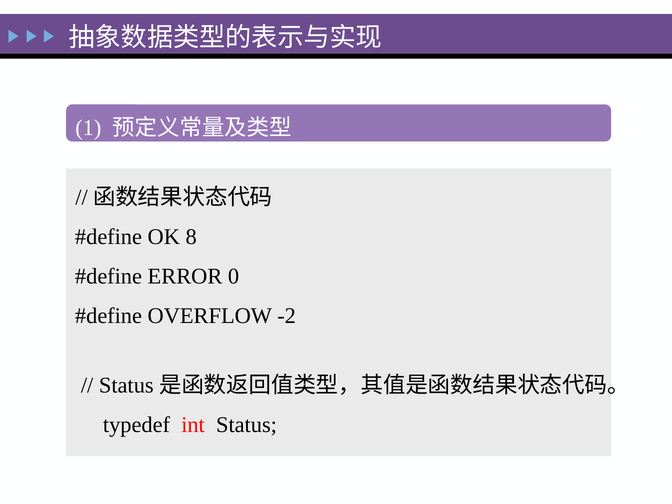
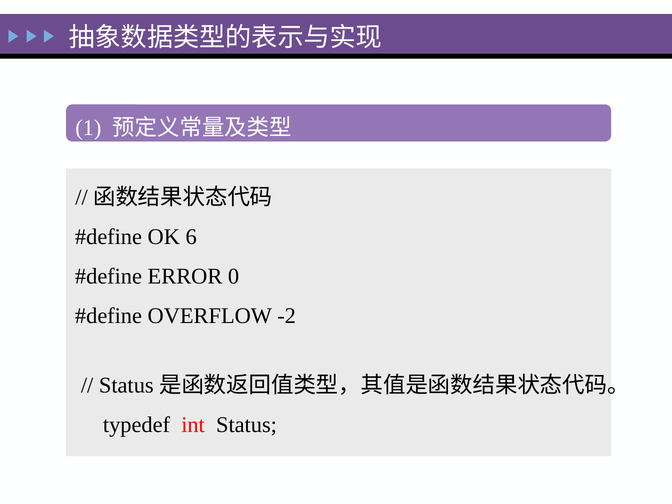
8: 8 -> 6 (191, 237)
